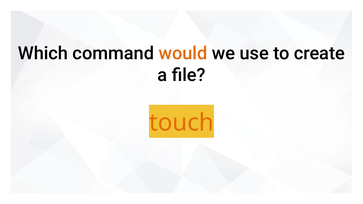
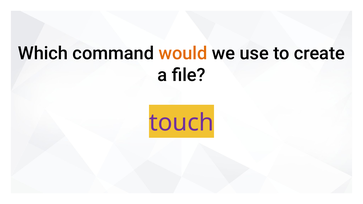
touch colour: orange -> purple (182, 123)
